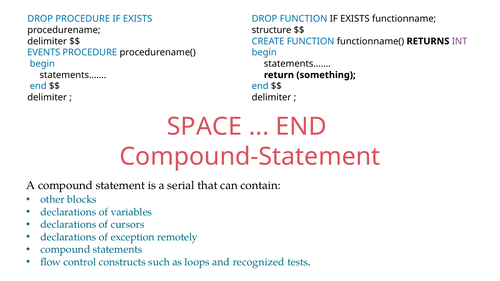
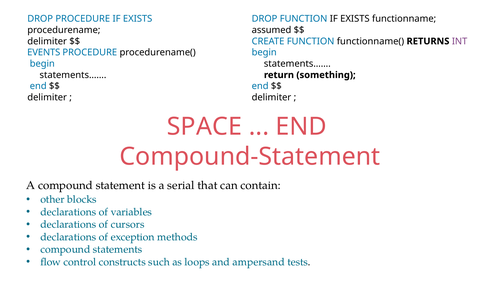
structure: structure -> assumed (272, 30)
remotely: remotely -> methods (177, 237)
recognized: recognized -> ampersand (259, 262)
